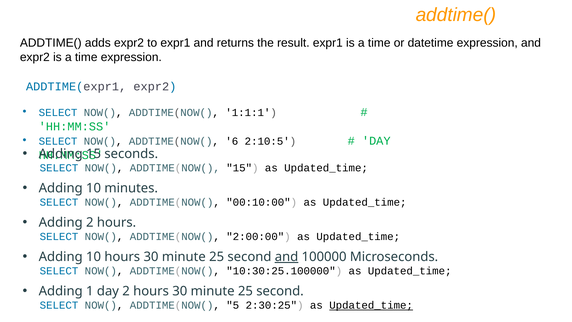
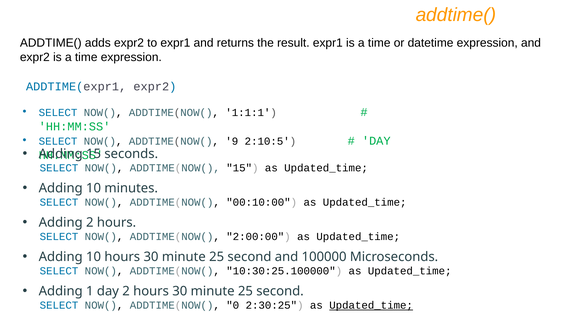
6: 6 -> 9 (232, 141)
and underline: present -> none (287, 257)
5: 5 -> 0 (233, 305)
